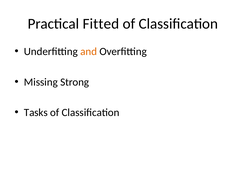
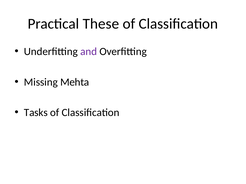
Fitted: Fitted -> These (101, 24)
and colour: orange -> purple (89, 52)
Strong: Strong -> Mehta (75, 82)
